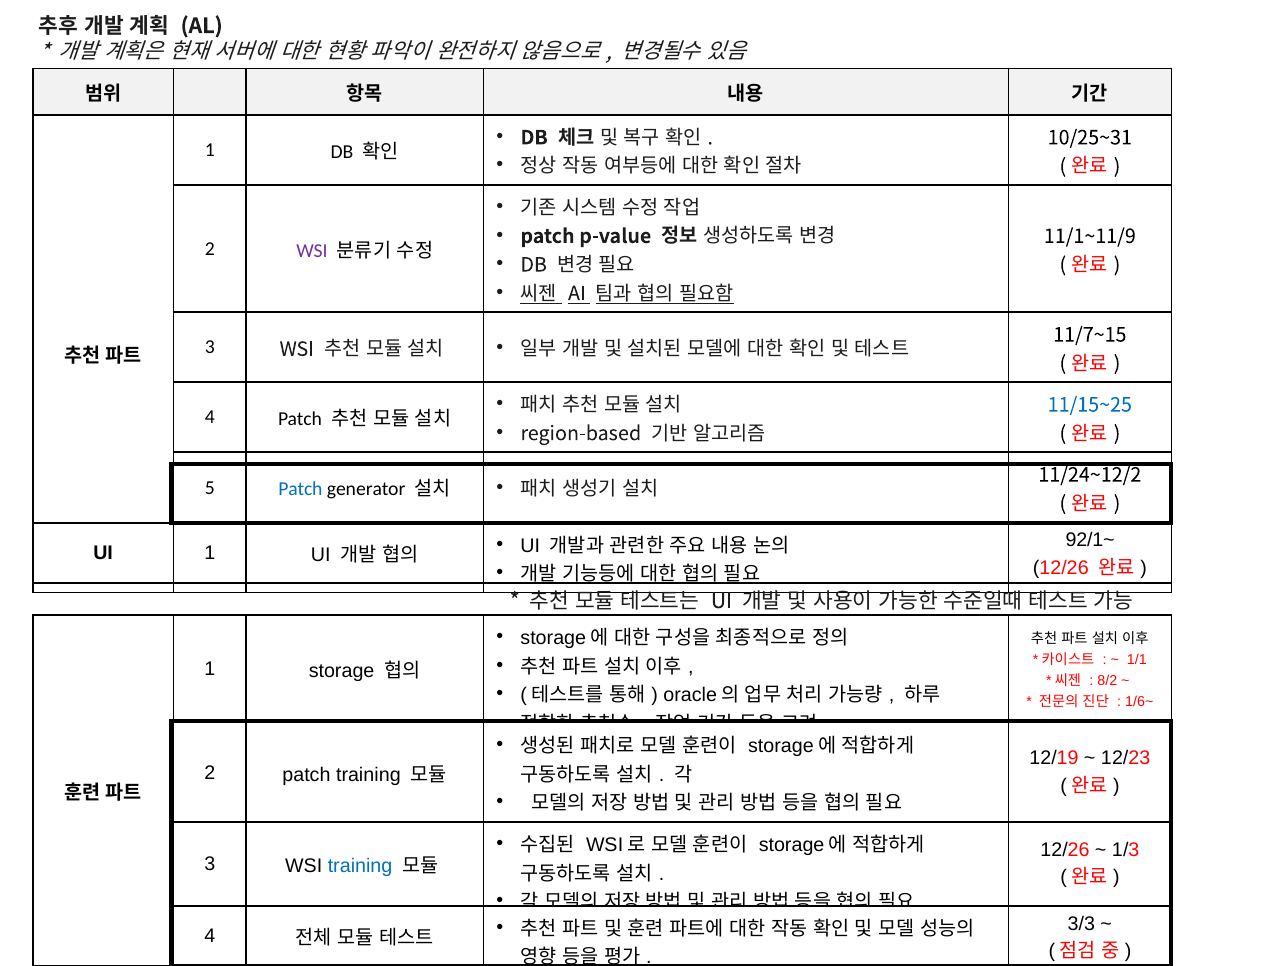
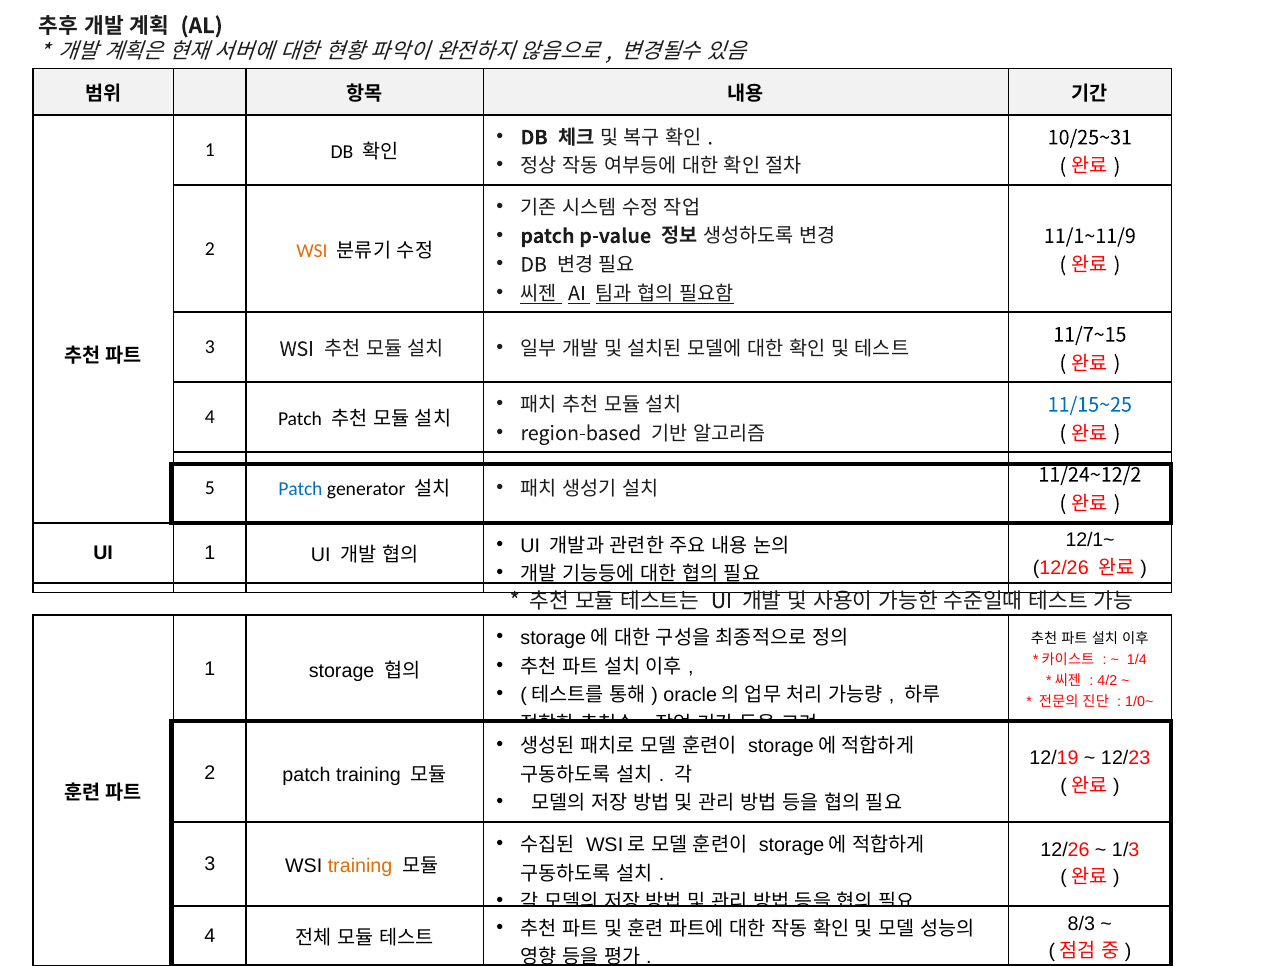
WSI colour: purple -> orange (312, 251)
92/1~: 92/1~ -> 12/1~ (1090, 541)
1/1: 1/1 -> 1/4 (1137, 660)
8/2: 8/2 -> 4/2 (1107, 681)
1/6~: 1/6~ -> 1/0~ (1139, 702)
training colour: blue -> orange (360, 866)
3/3: 3/3 -> 8/3 (1081, 924)
